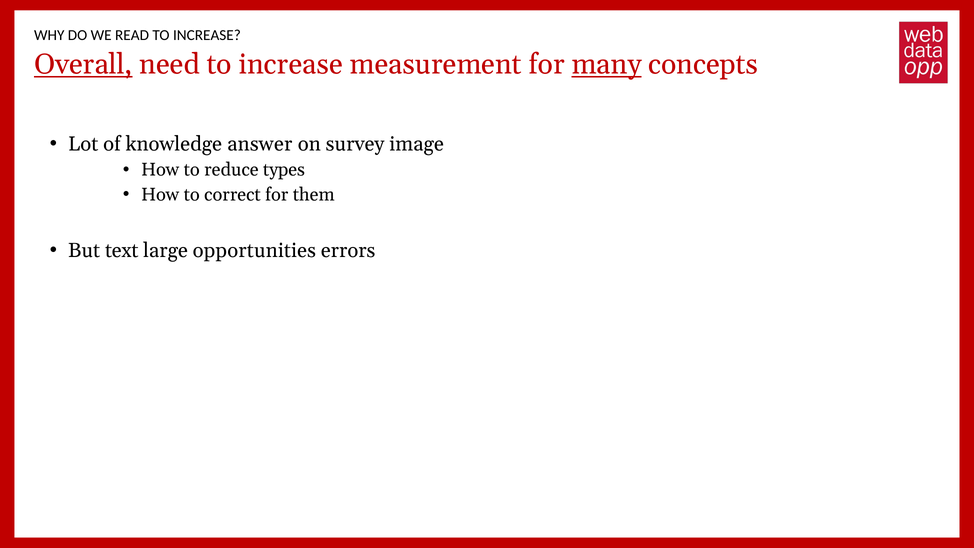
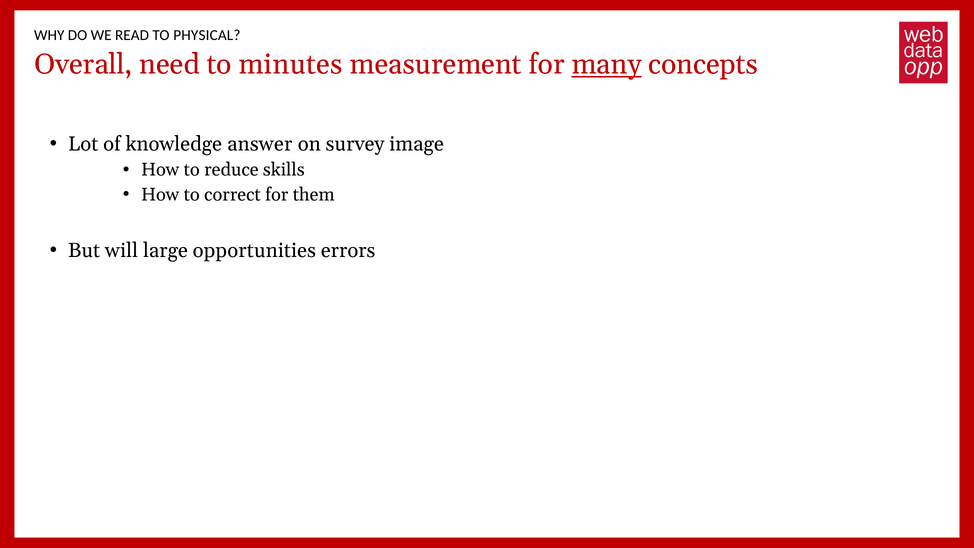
INCREASE: INCREASE -> PHYSICAL (207, 35)
Overall underline: present -> none (83, 65)
need to increase: increase -> minutes (291, 65)
types: types -> skills (284, 170)
text: text -> will (122, 250)
